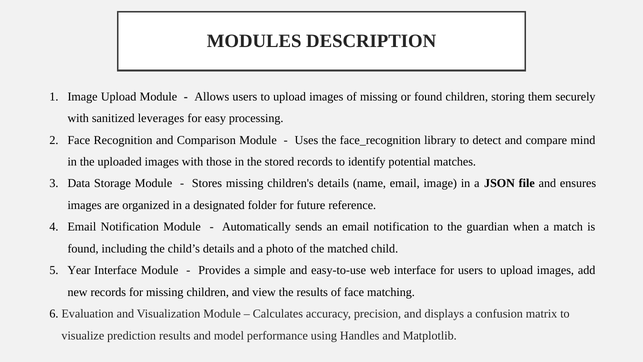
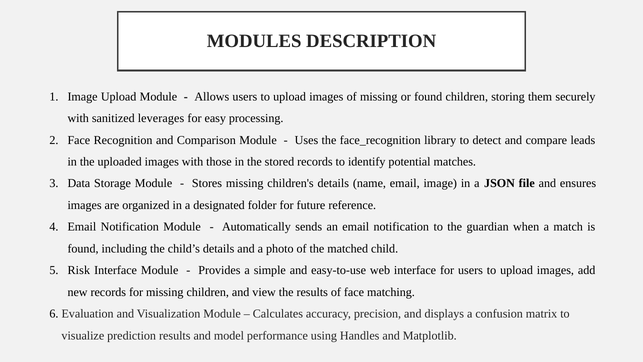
mind: mind -> leads (583, 140)
Year: Year -> Risk (79, 270)
